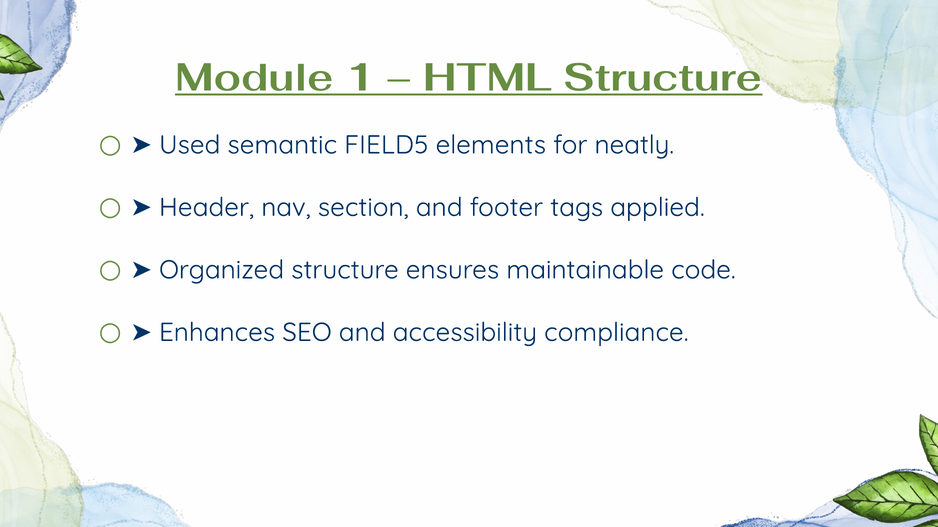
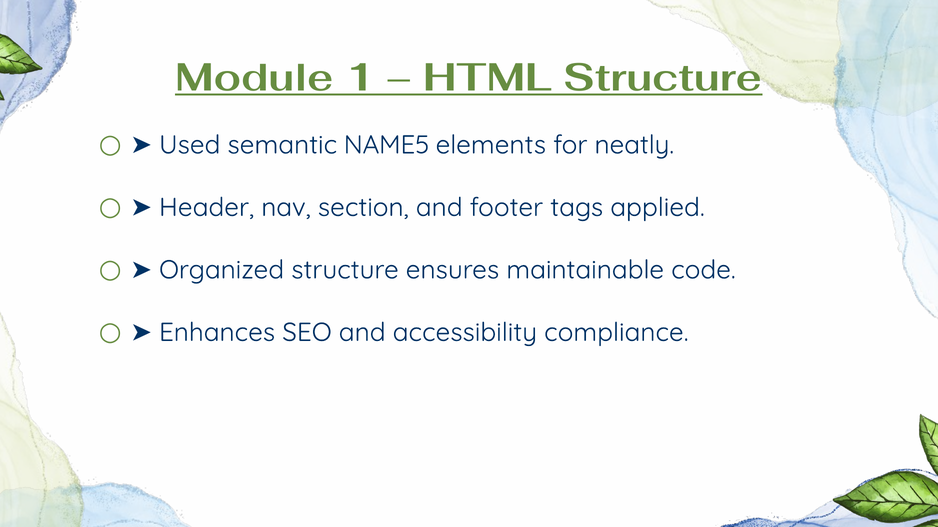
FIELD5: FIELD5 -> NAME5 (386, 145)
